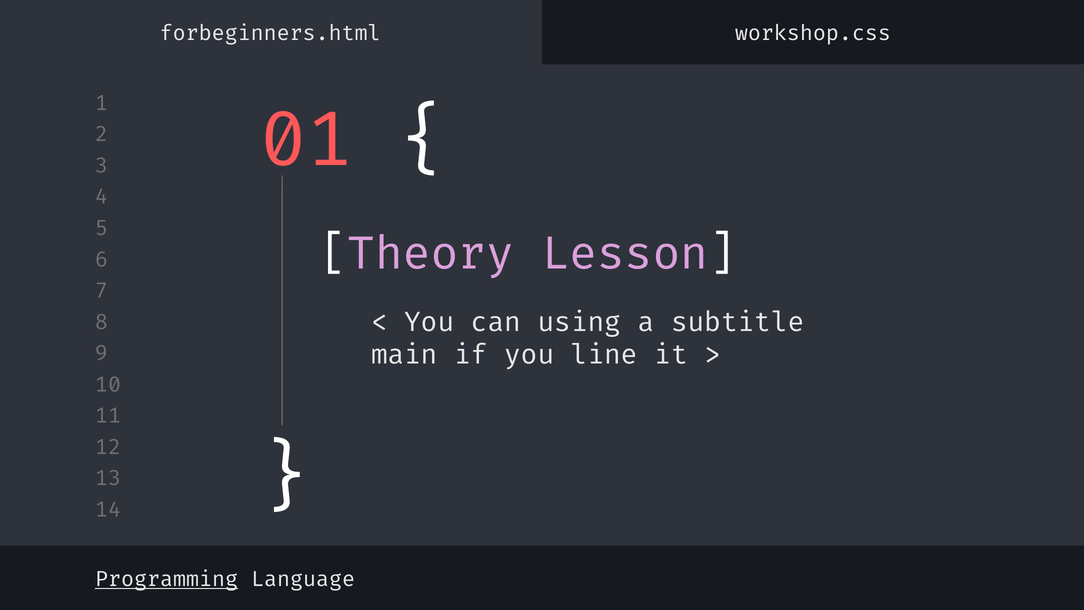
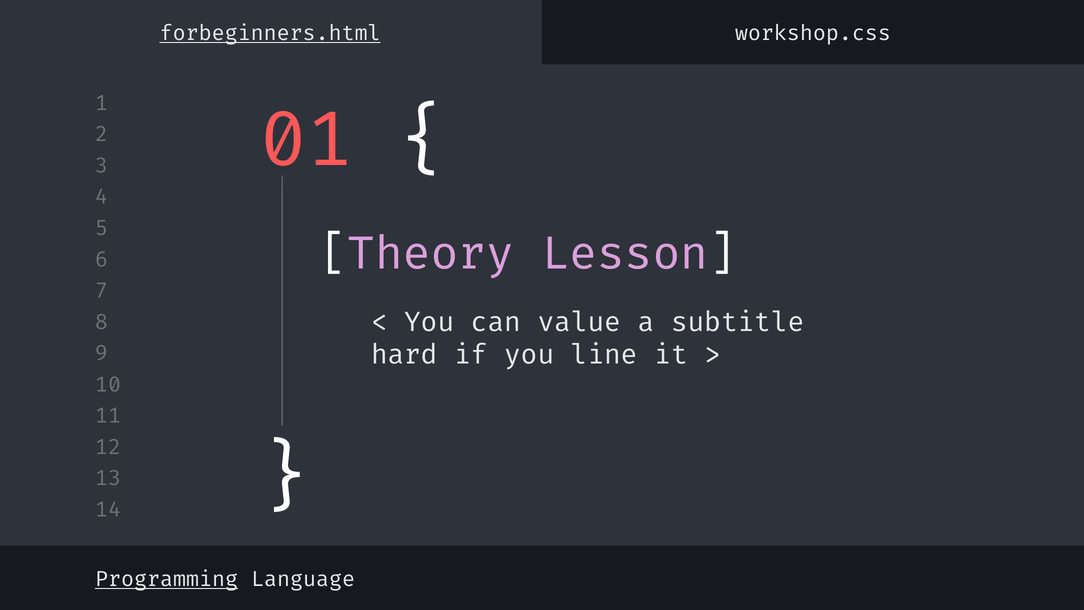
forbeginners.html underline: none -> present (270, 33)
using: using -> value (579, 322)
main: main -> hard (404, 355)
